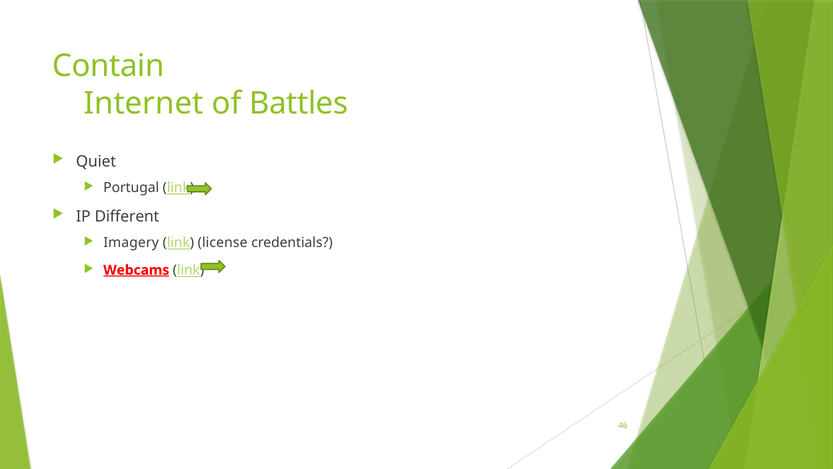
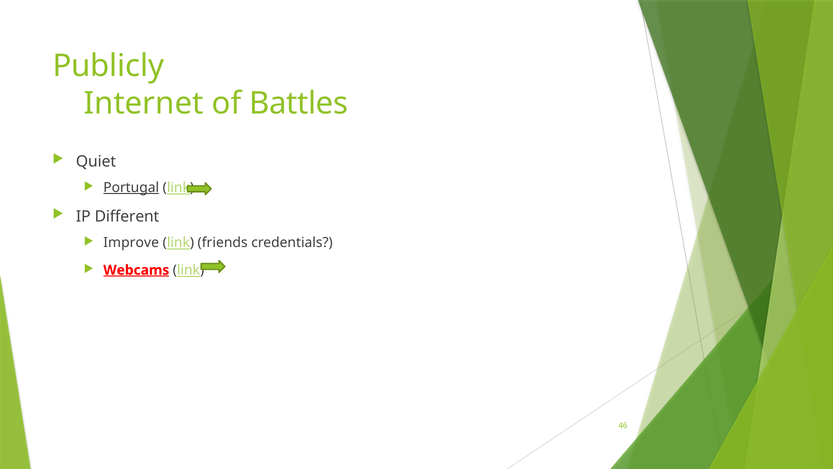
Contain: Contain -> Publicly (108, 66)
Portugal underline: none -> present (131, 187)
Imagery: Imagery -> Improve (131, 242)
license: license -> friends (223, 242)
